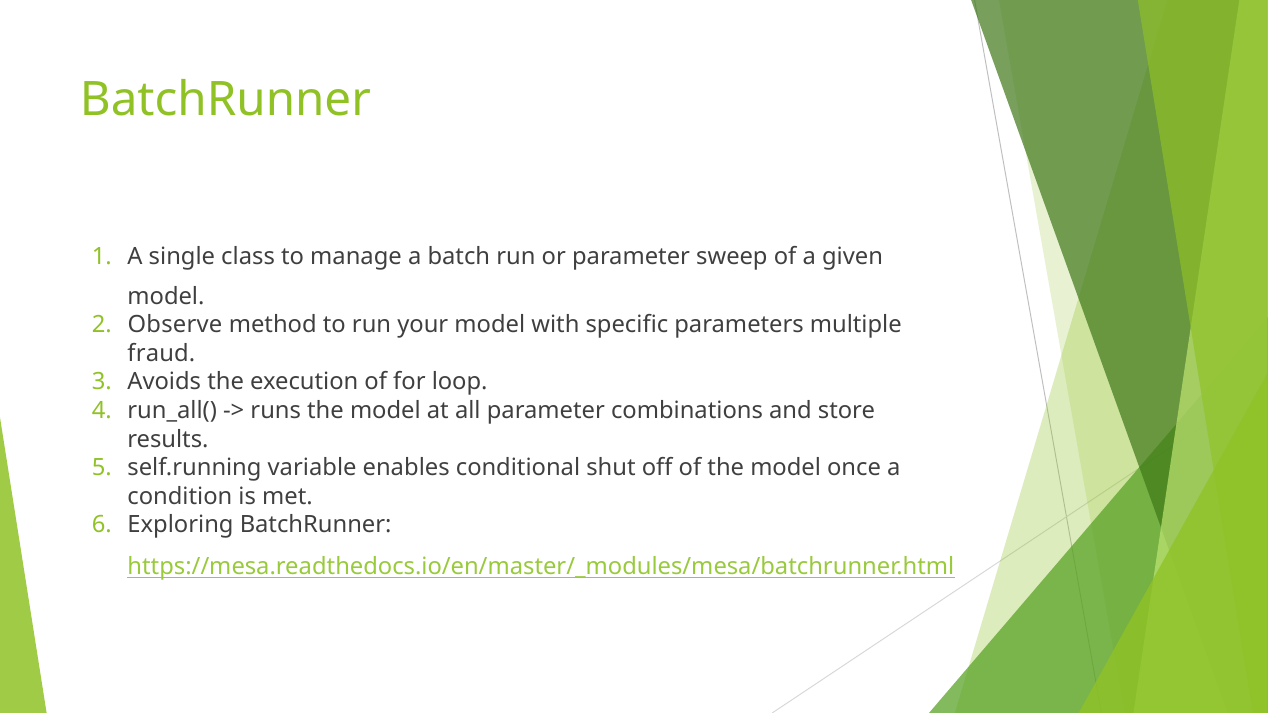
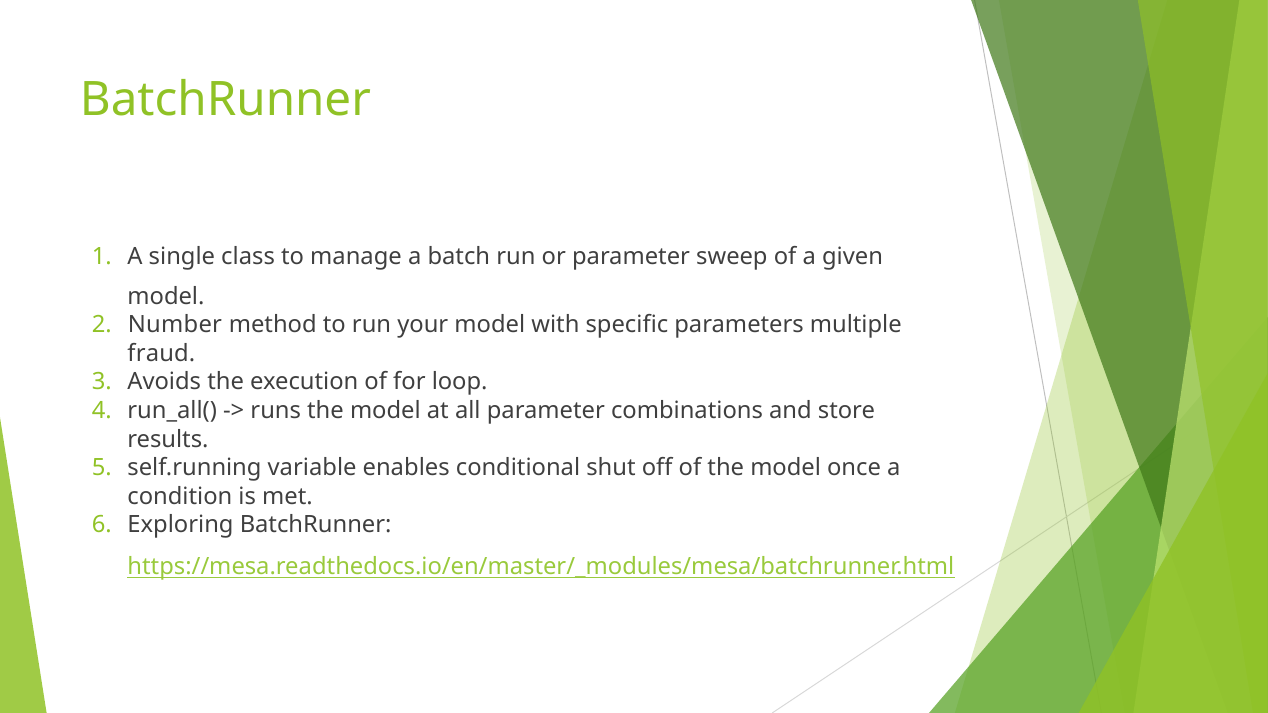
Observe: Observe -> Number (175, 325)
